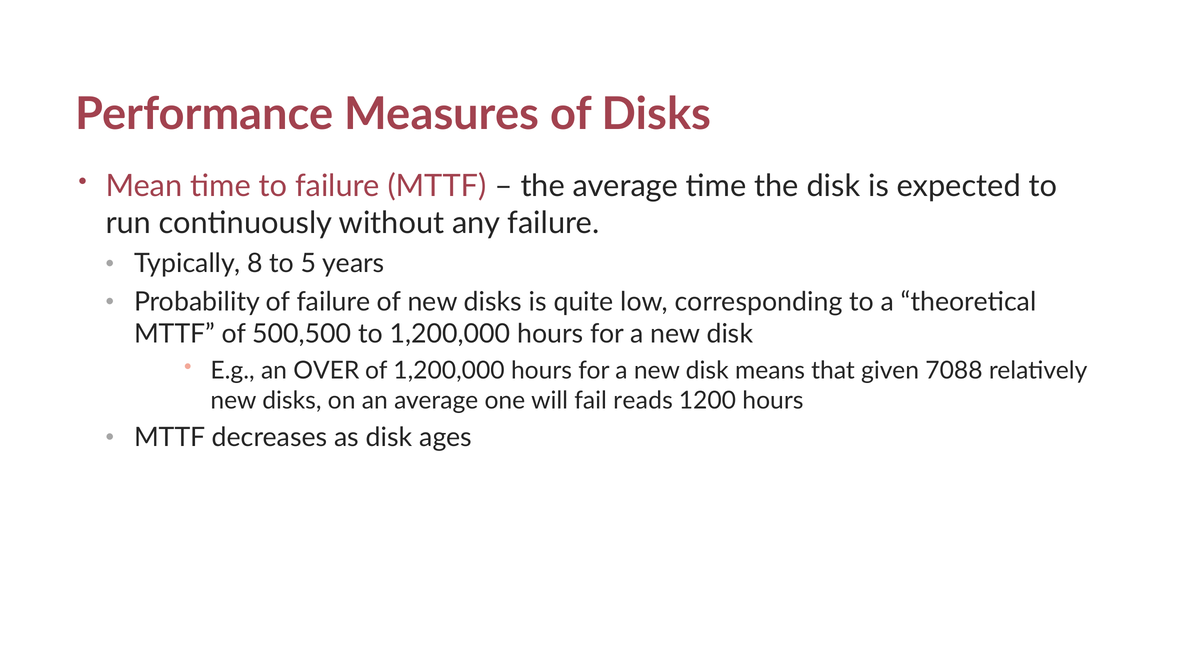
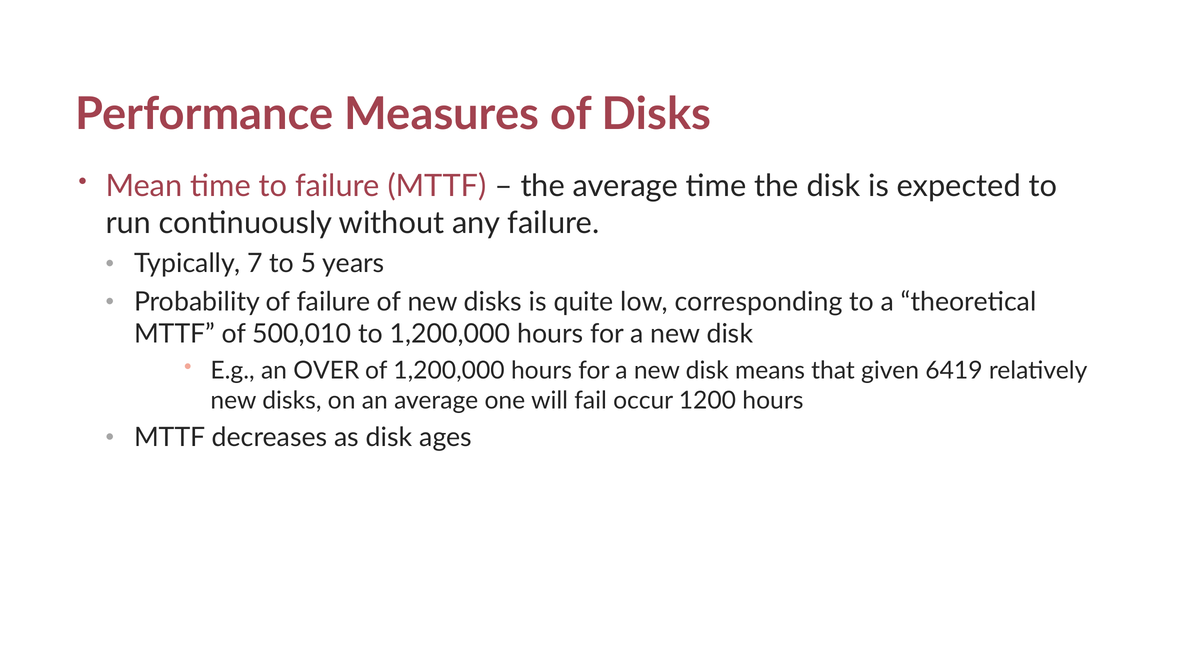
8: 8 -> 7 (255, 264)
500,500: 500,500 -> 500,010 (302, 334)
7088: 7088 -> 6419 (954, 371)
reads: reads -> occur (643, 400)
